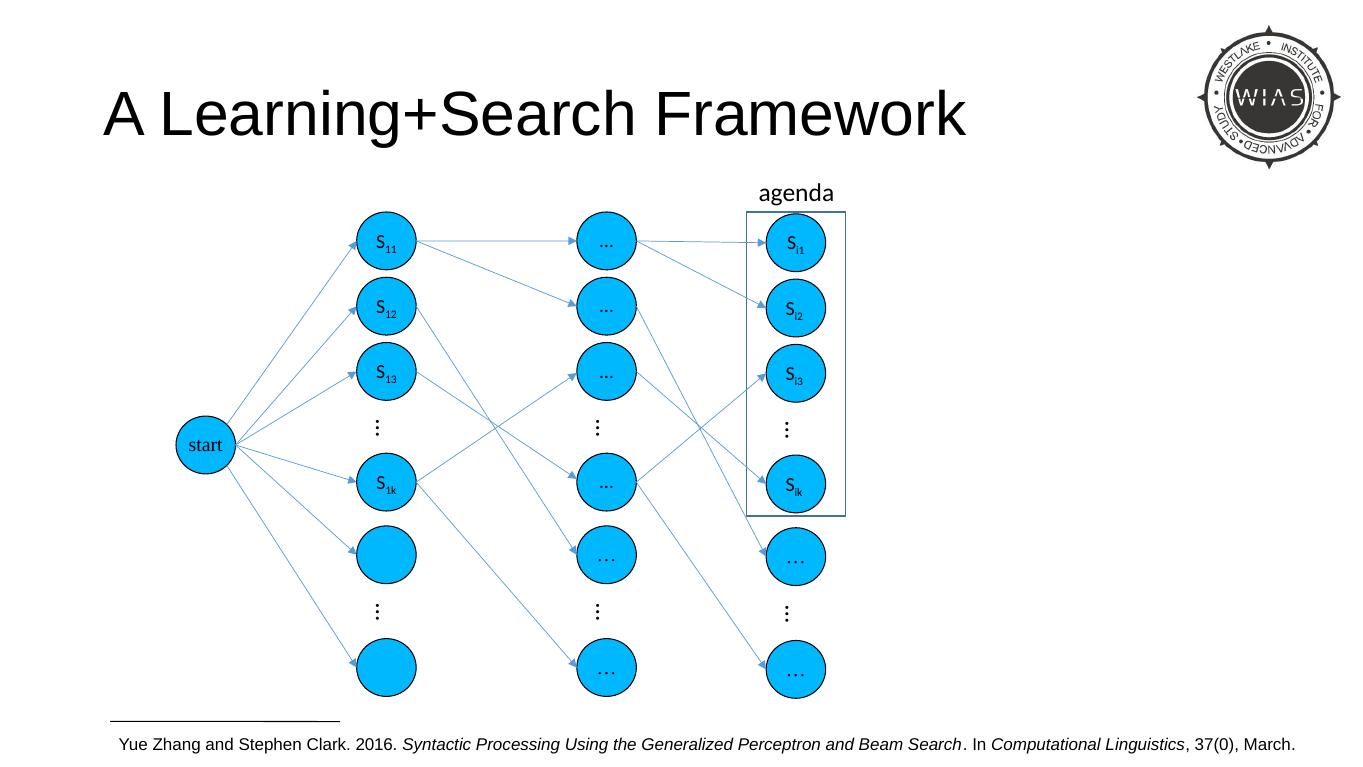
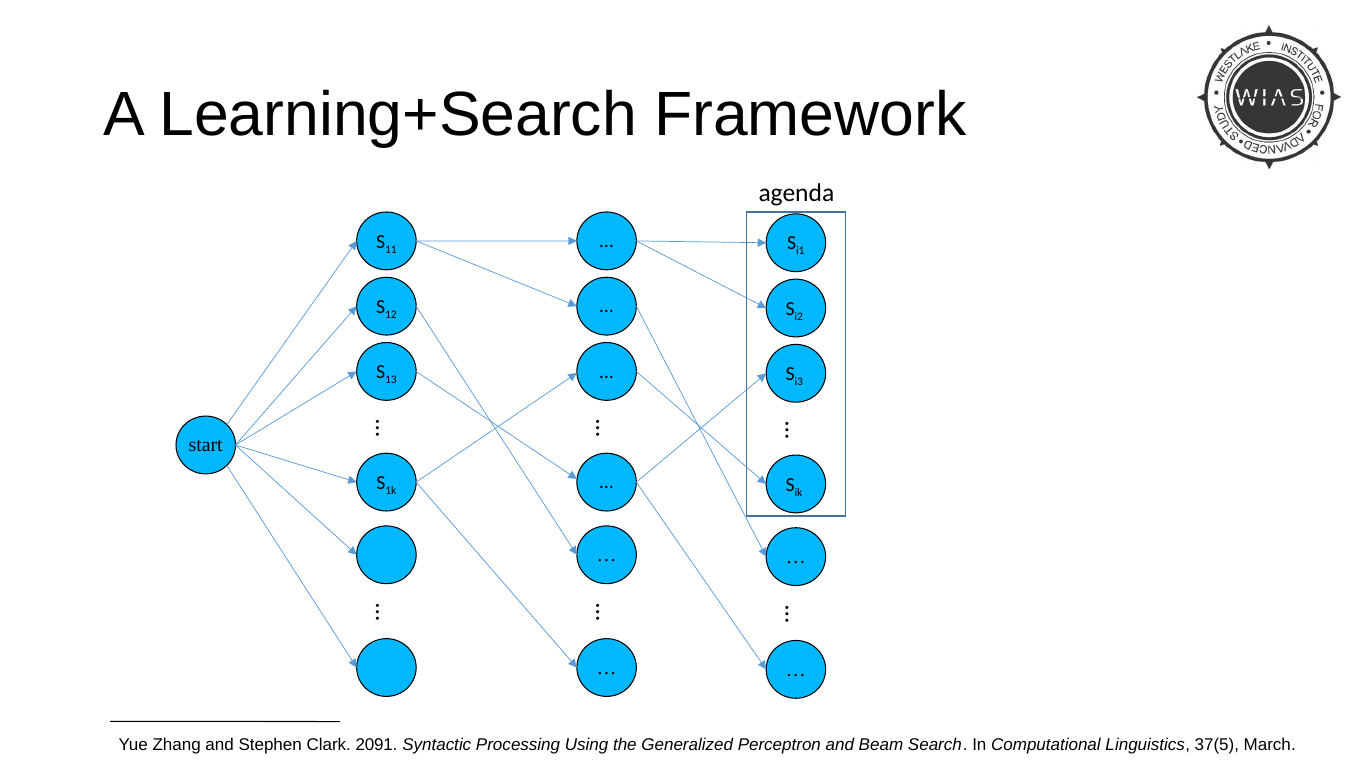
2016: 2016 -> 2091 (376, 745)
37(0: 37(0 -> 37(5 (1217, 745)
